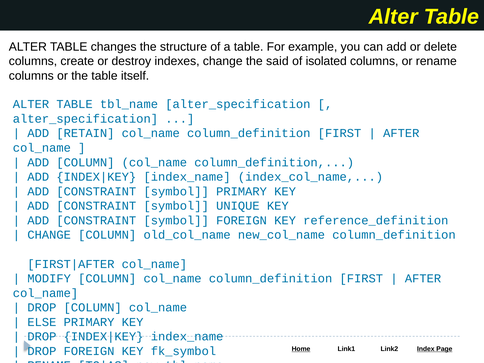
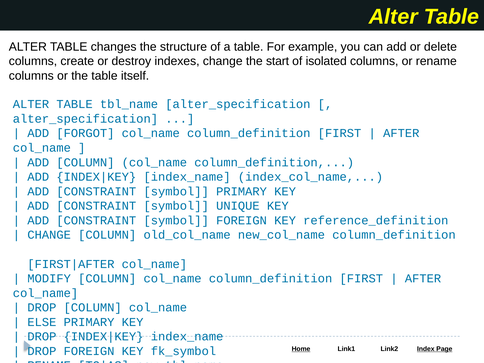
said: said -> start (278, 61)
RETAIN: RETAIN -> FORGOT (85, 133)
